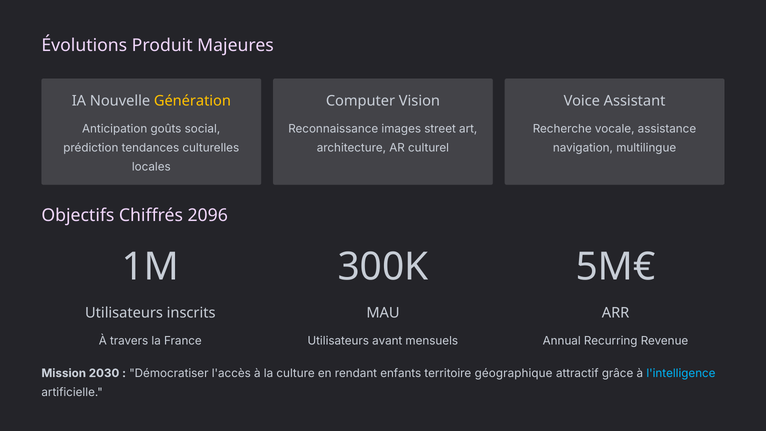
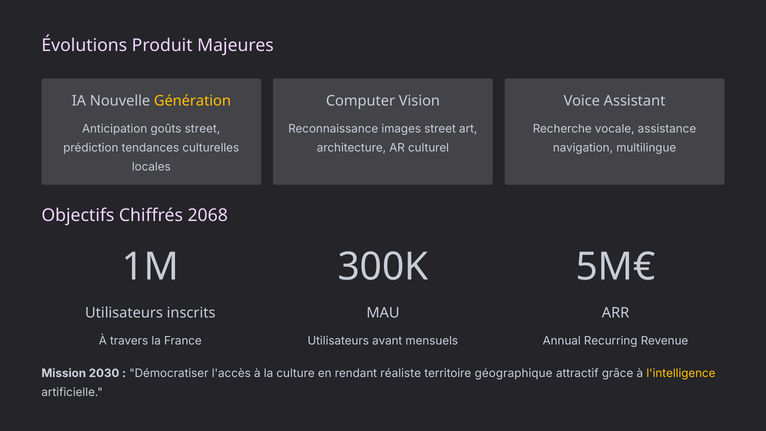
goûts social: social -> street (202, 129)
2096: 2096 -> 2068 (208, 215)
enfants: enfants -> réaliste (401, 373)
l'intelligence colour: light blue -> yellow (681, 373)
